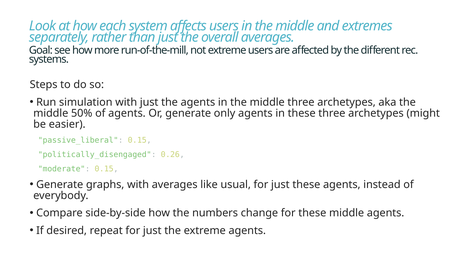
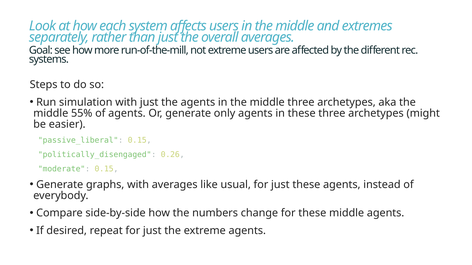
50%: 50% -> 55% (82, 113)
